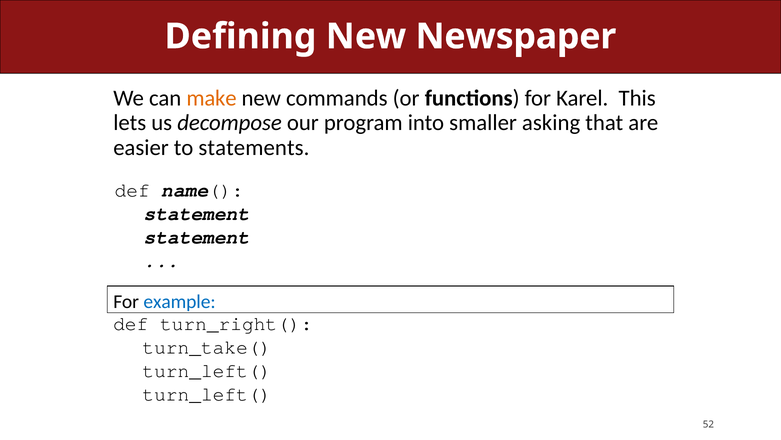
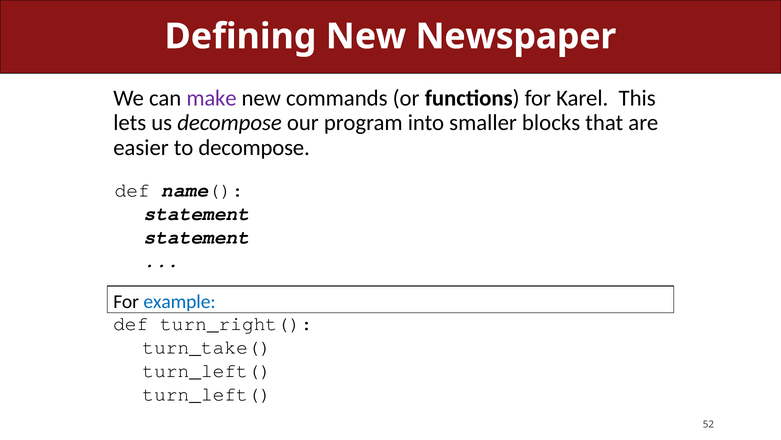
make colour: orange -> purple (211, 98)
asking: asking -> blocks (551, 123)
to statements: statements -> decompose (254, 147)
